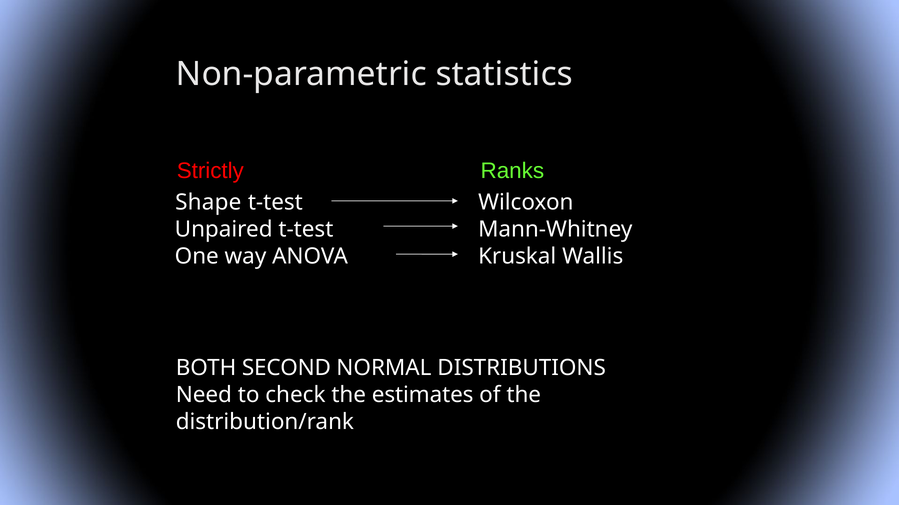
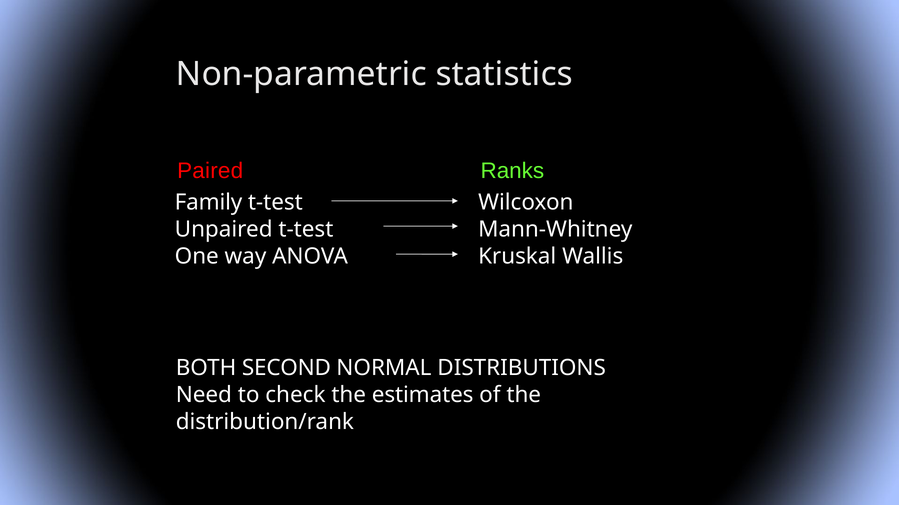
Strictly: Strictly -> Paired (210, 171)
Shape: Shape -> Family (208, 203)
